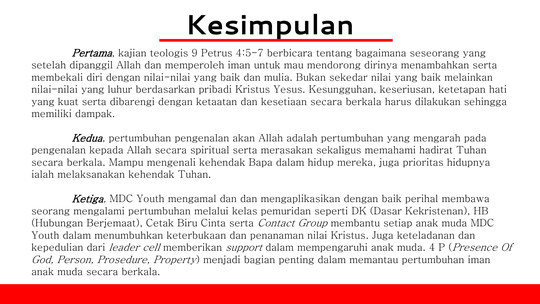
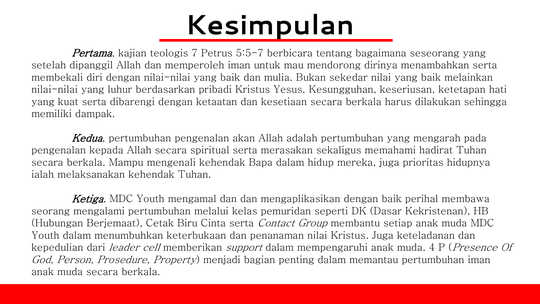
9: 9 -> 7 (195, 53)
4:5-7: 4:5-7 -> 5:5-7 (250, 53)
